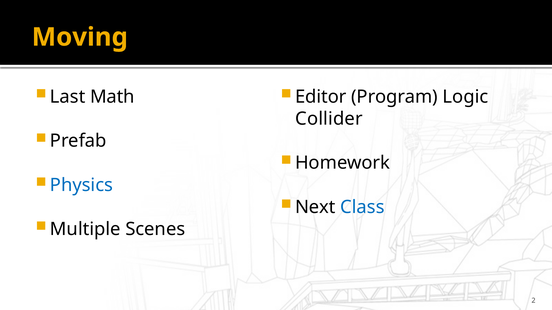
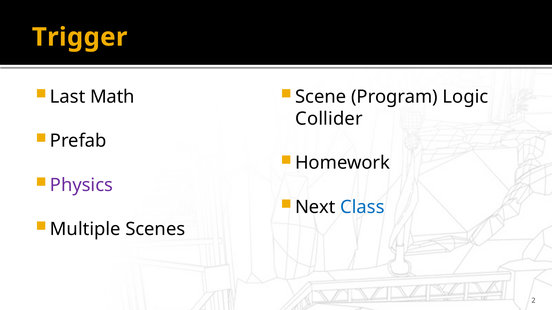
Moving: Moving -> Trigger (80, 37)
Editor: Editor -> Scene (321, 97)
Physics colour: blue -> purple (81, 185)
